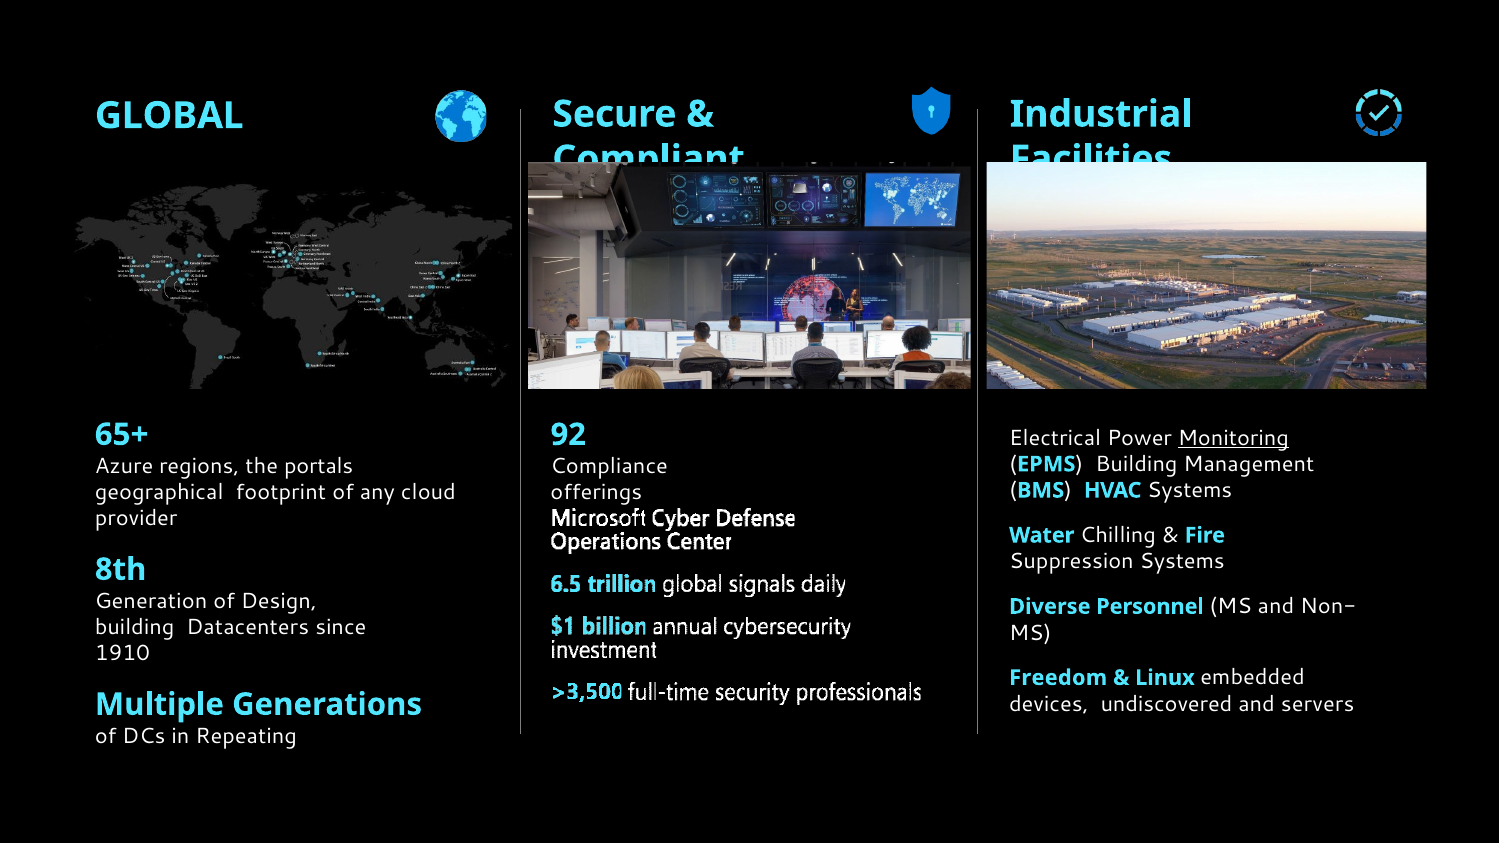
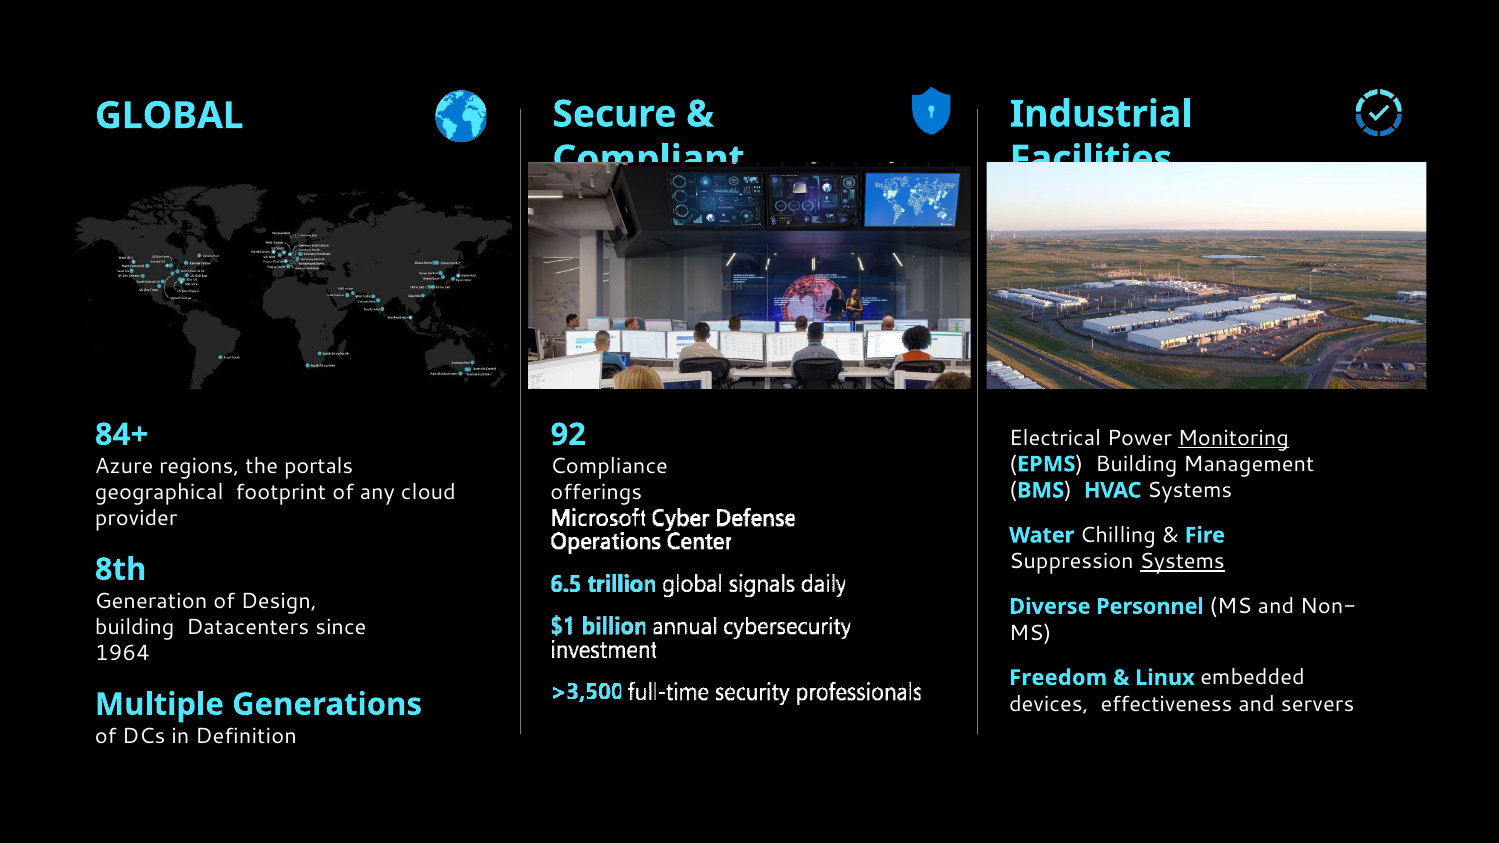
65+: 65+ -> 84+ (122, 435)
Systems underline: none -> present (1182, 562)
1910: 1910 -> 1964 (122, 654)
undiscovered: undiscovered -> effectiveness (1166, 704)
Repeating: Repeating -> Definition (246, 736)
